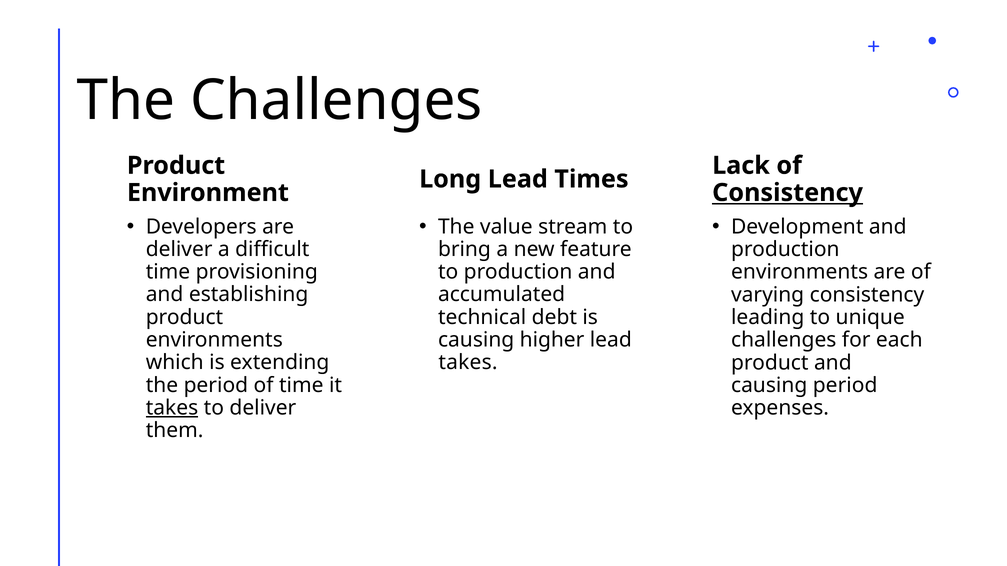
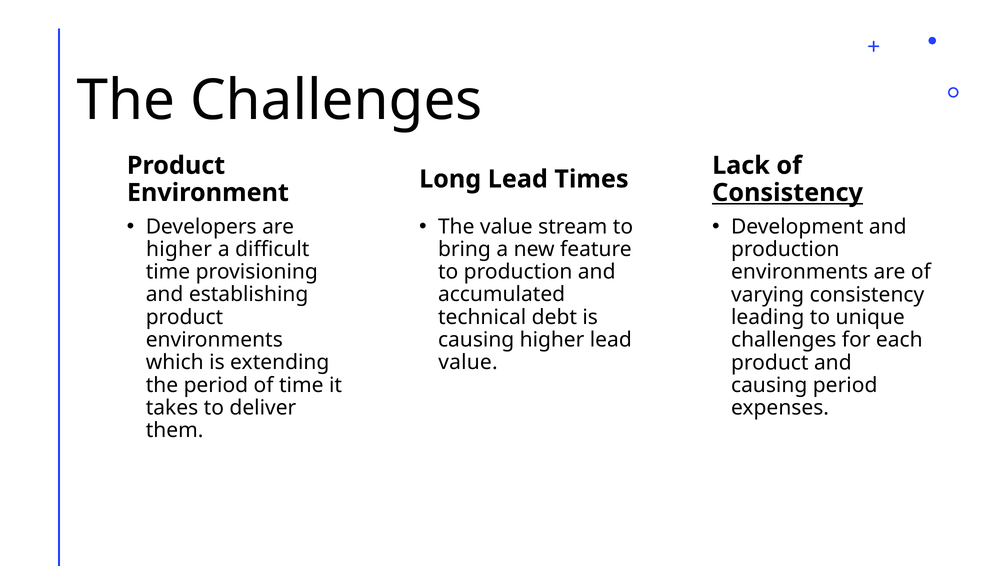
deliver: deliver -> higher (179, 249)
takes: takes -> value (468, 363)
takes underline: present -> none (172, 408)
